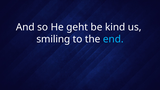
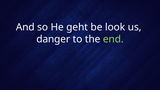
kind: kind -> look (115, 27)
smiling: smiling -> danger (53, 39)
end colour: light blue -> light green (113, 39)
